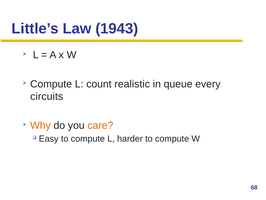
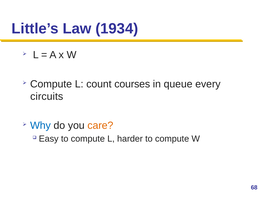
1943: 1943 -> 1934 (117, 28)
realistic: realistic -> courses (132, 84)
Why colour: orange -> blue (40, 125)
